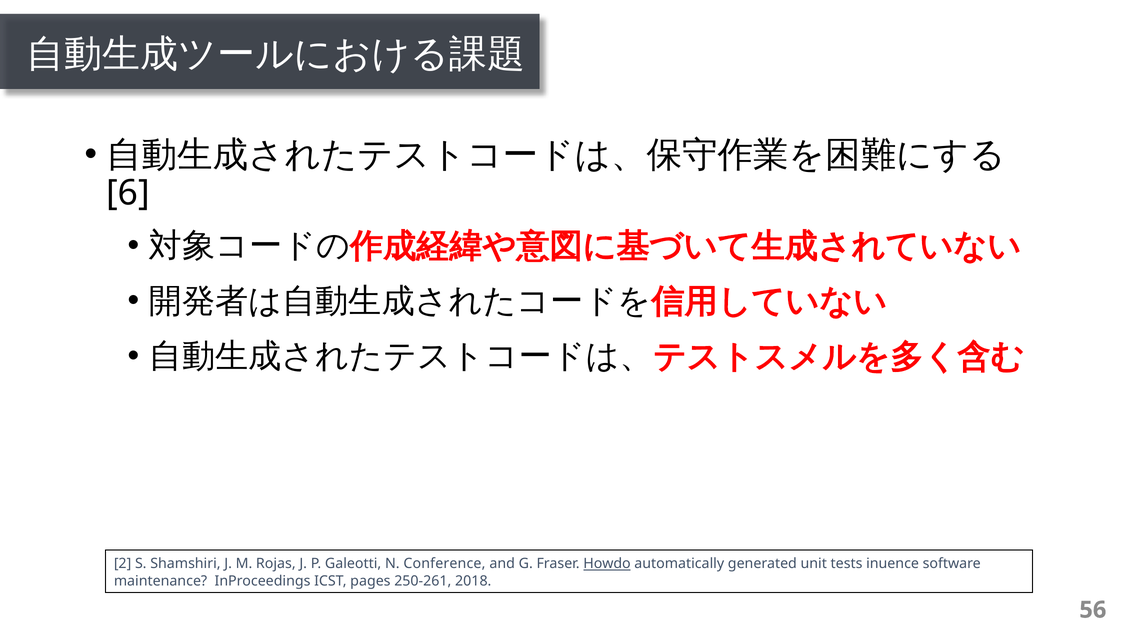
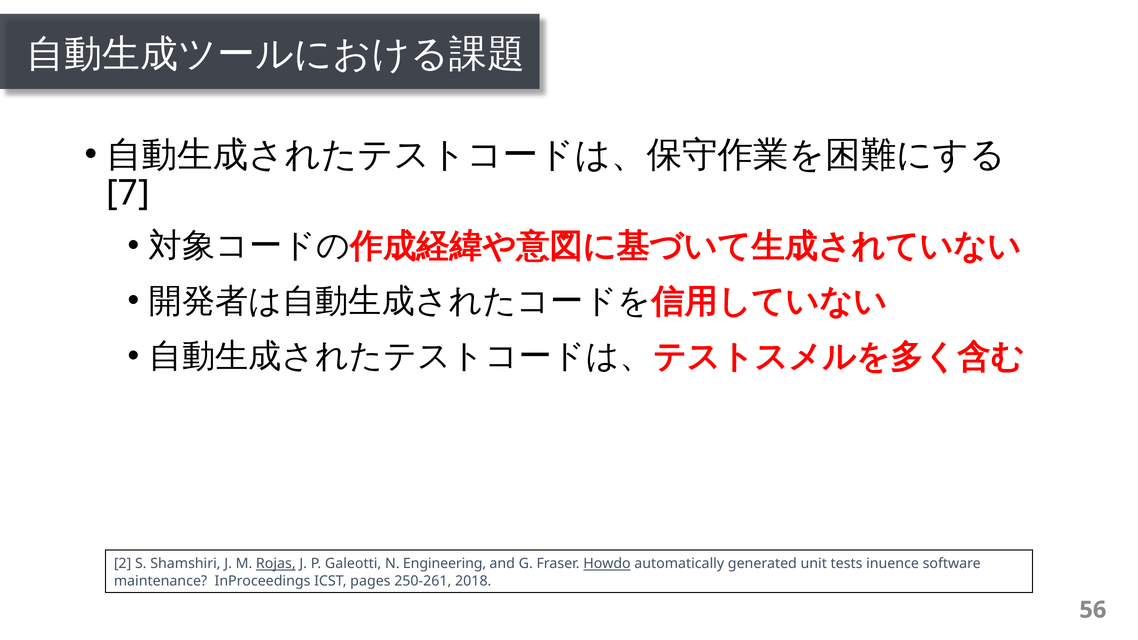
6: 6 -> 7 (128, 193)
Rojas underline: none -> present (276, 564)
Conference: Conference -> Engineering (445, 564)
